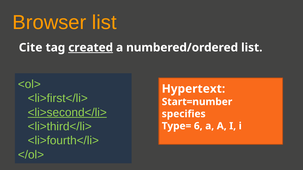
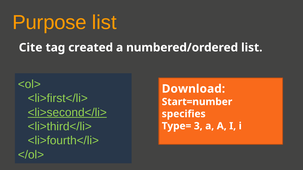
Browser: Browser -> Purpose (49, 22)
created underline: present -> none (91, 48)
Hypertext: Hypertext -> Download (193, 89)
6: 6 -> 3 (198, 126)
